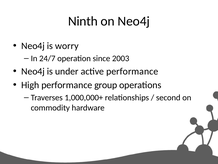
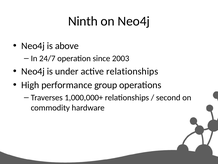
worry: worry -> above (67, 46)
active performance: performance -> relationships (132, 71)
